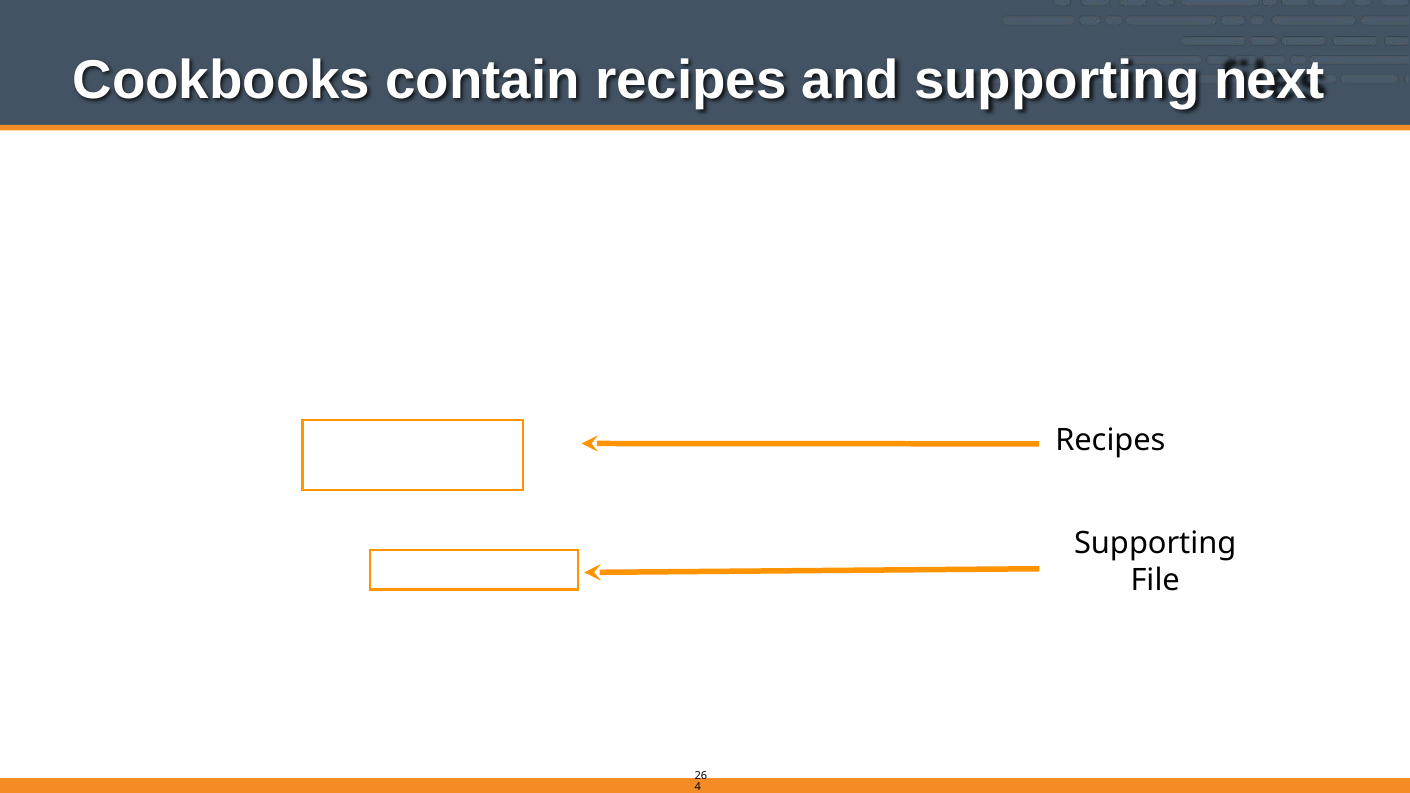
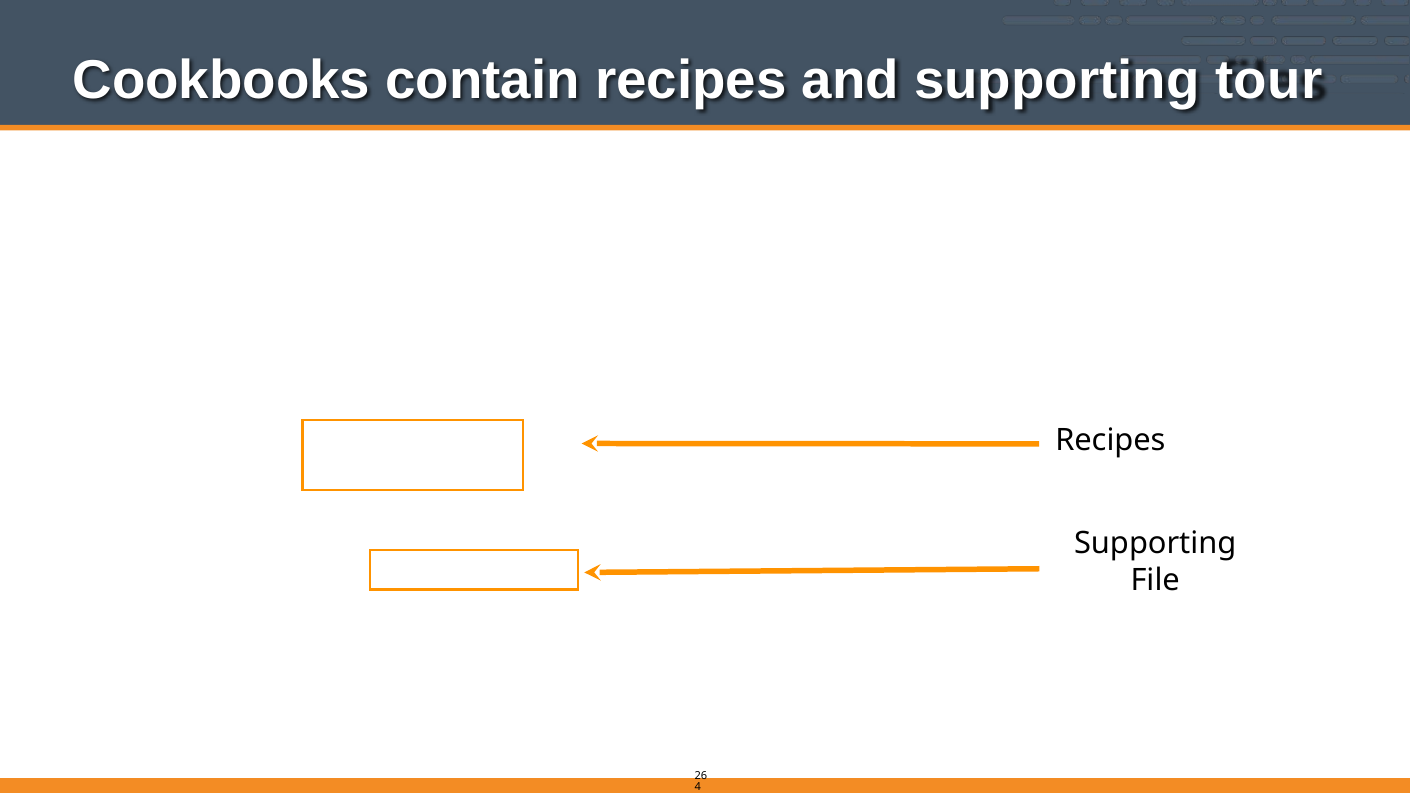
next: next -> tour (1269, 80)
